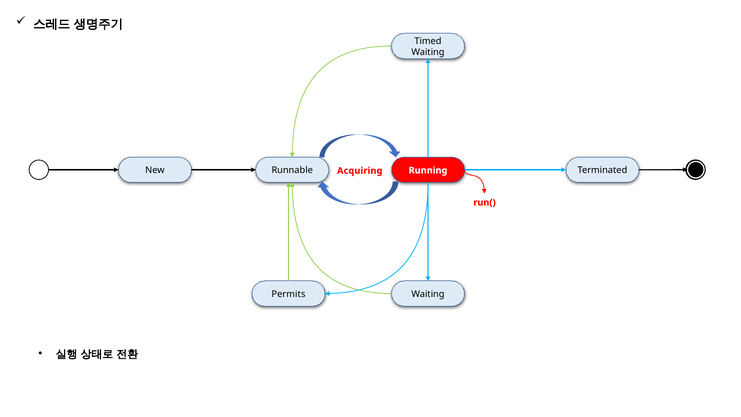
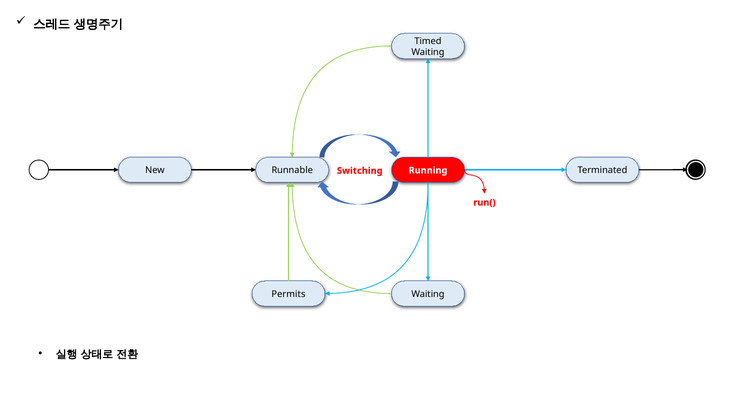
Acquiring: Acquiring -> Switching (360, 171)
